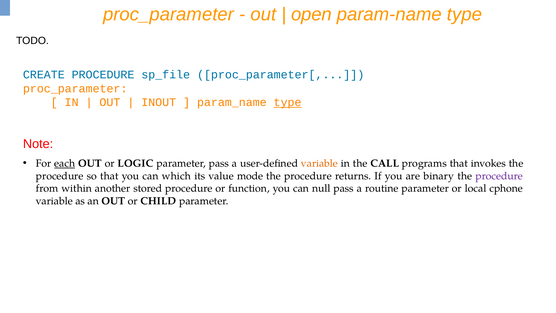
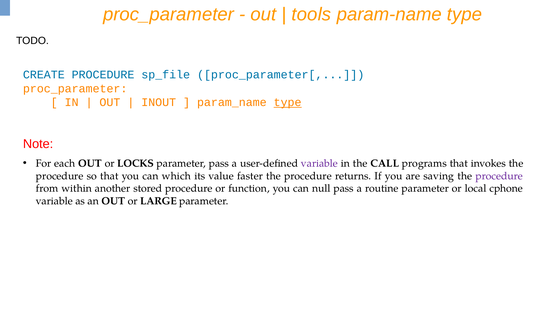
open: open -> tools (311, 14)
each underline: present -> none (65, 163)
LOGIC: LOGIC -> LOCKS (136, 163)
variable colour: orange -> purple (319, 163)
mode: mode -> faster (250, 176)
binary: binary -> saving (439, 176)
CHILD: CHILD -> LARGE (158, 201)
